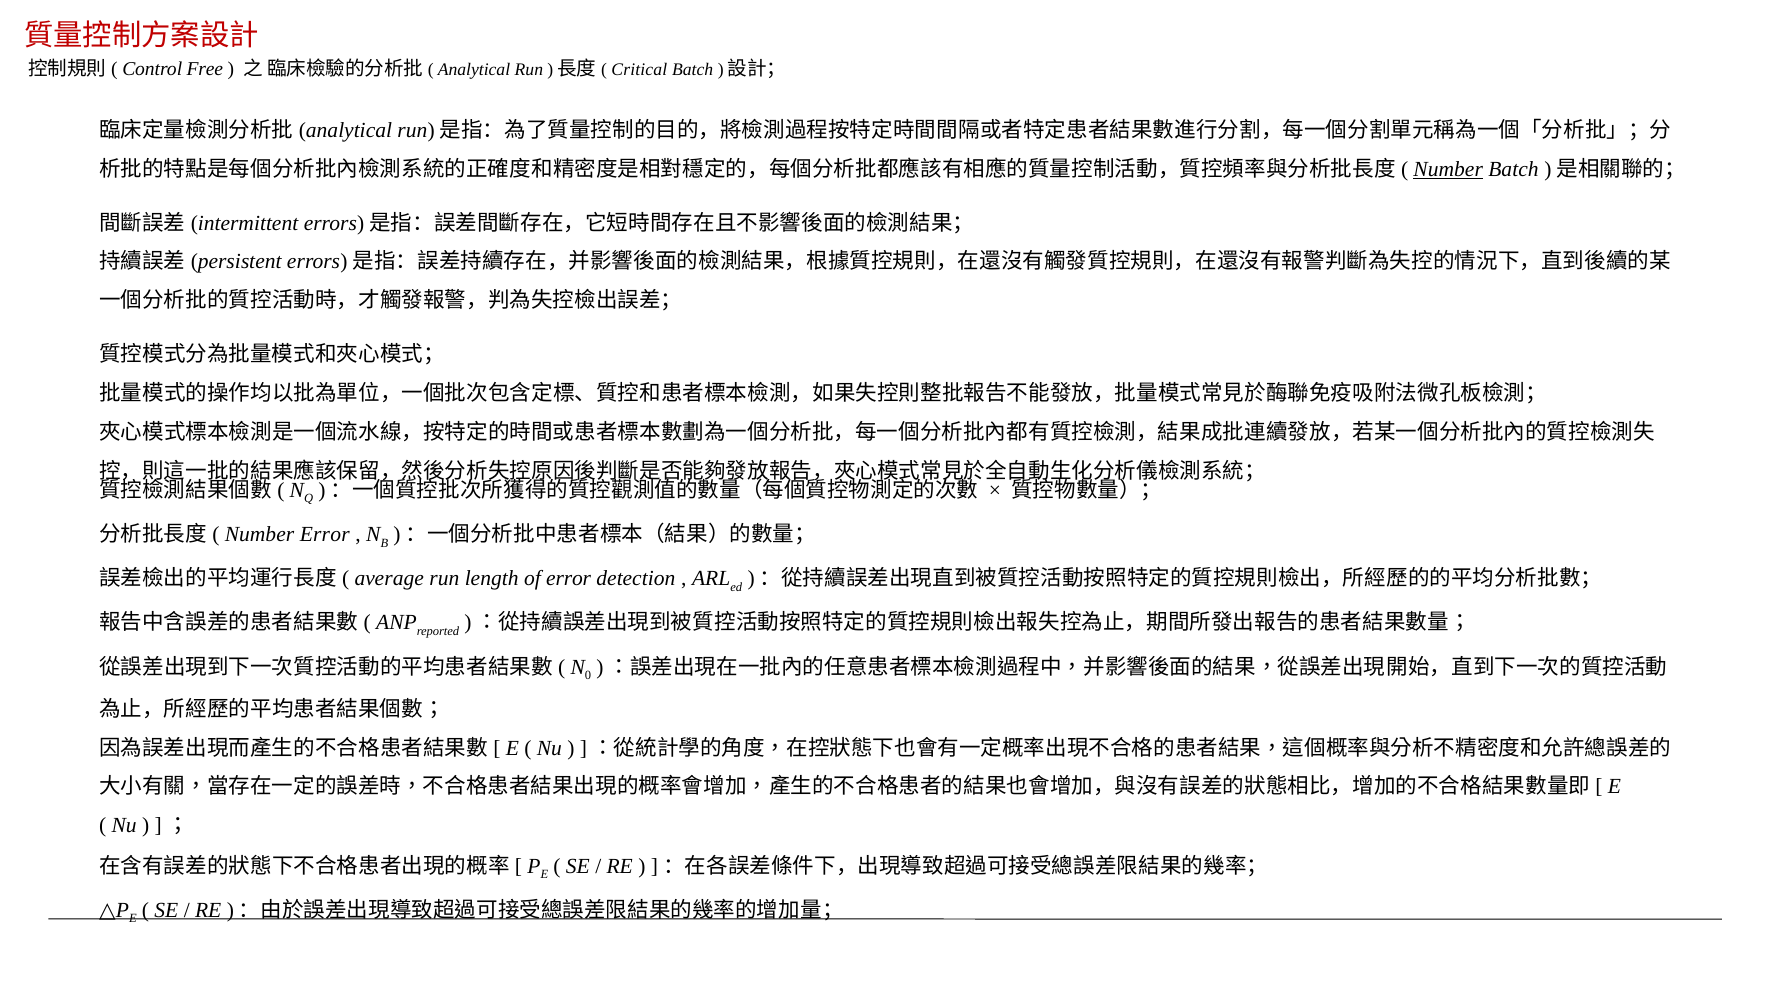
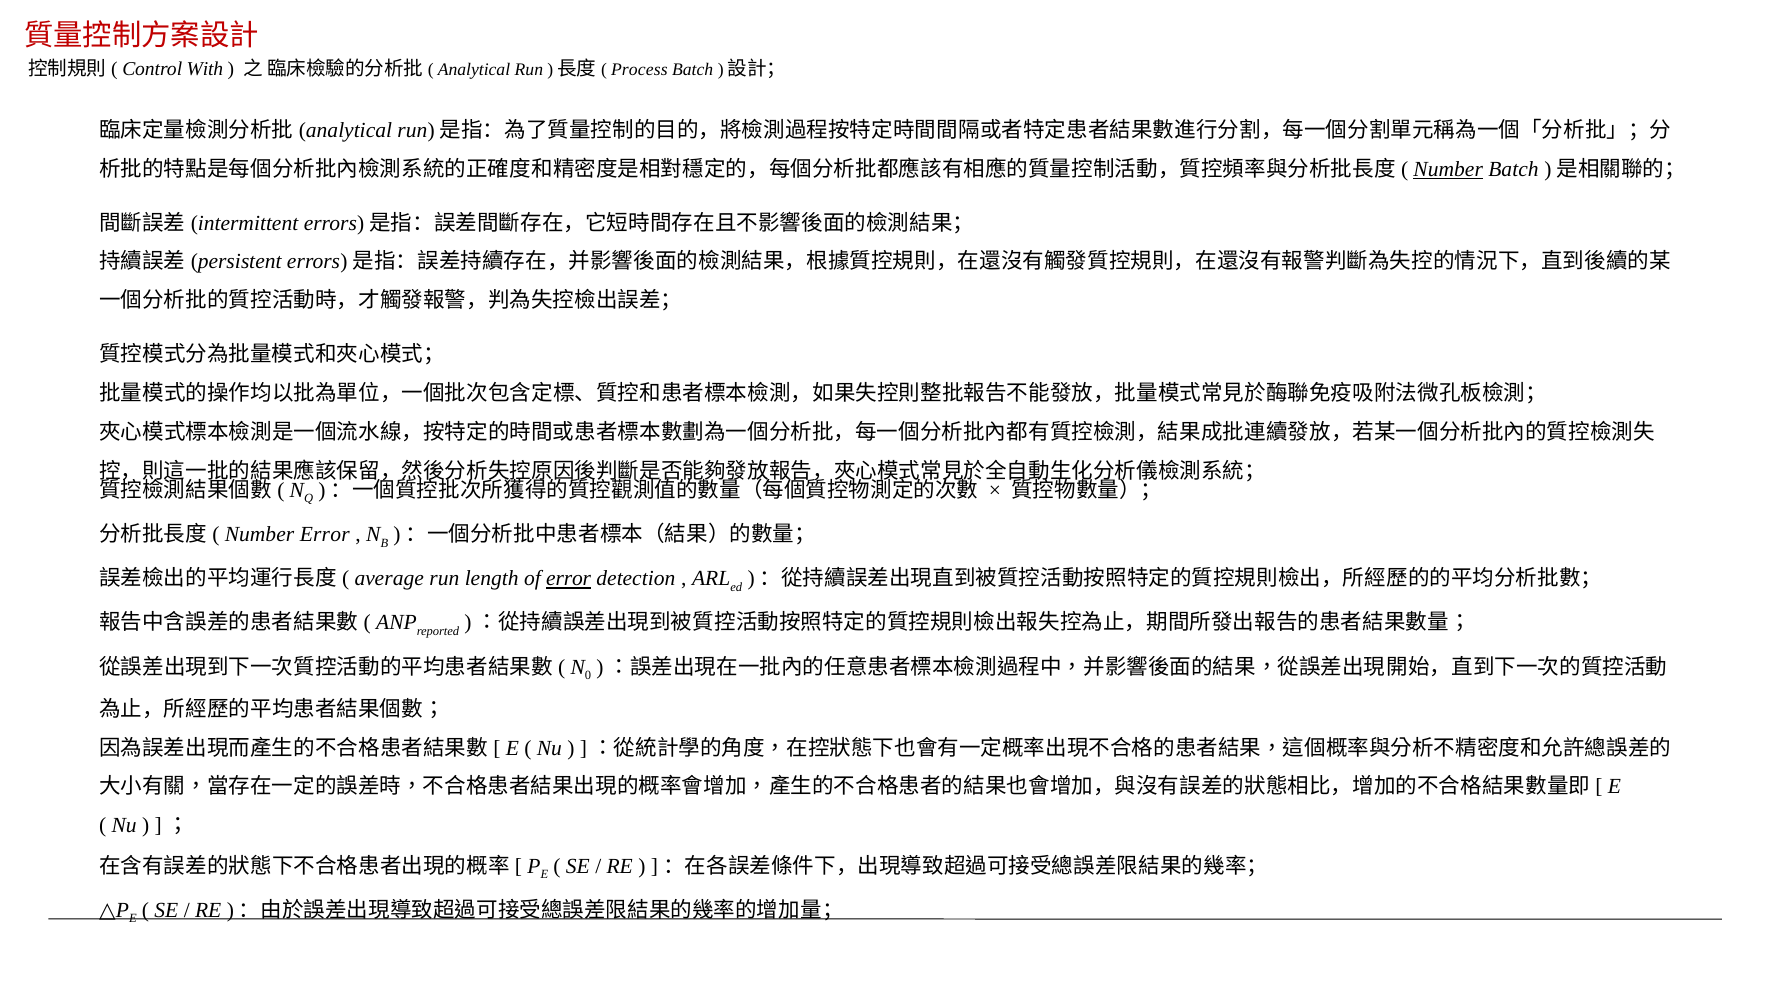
Free: Free -> With (205, 69)
Critical: Critical -> Process (639, 70)
error underline: none -> present (569, 579)
